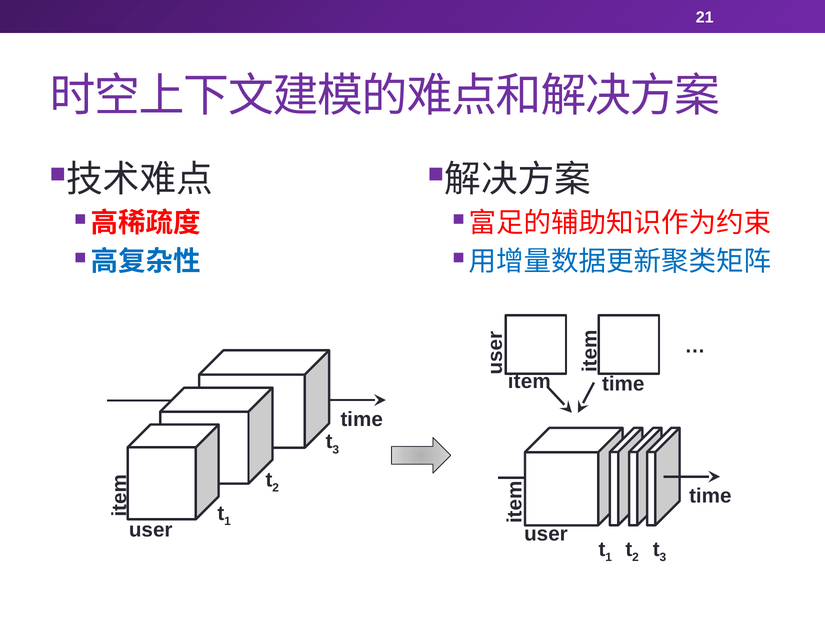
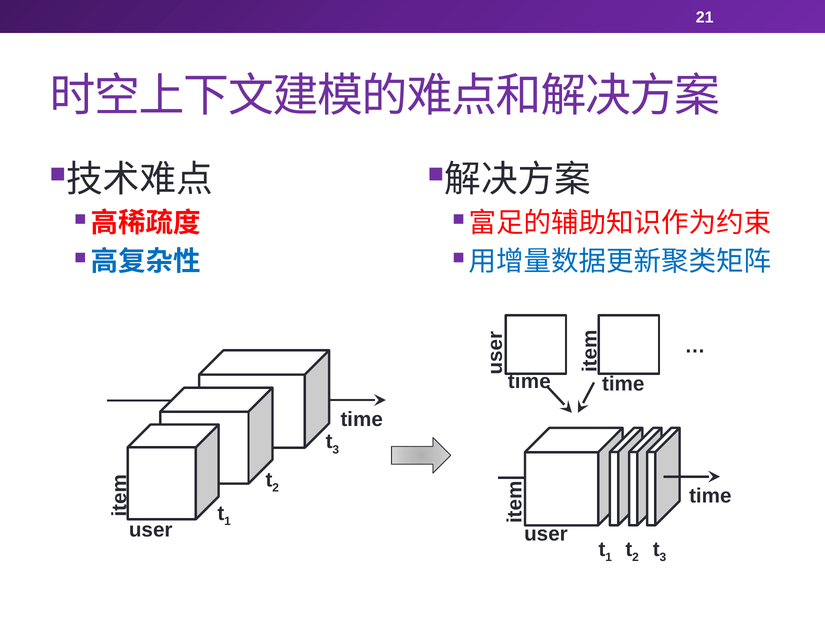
item: item -> time (529, 381)
